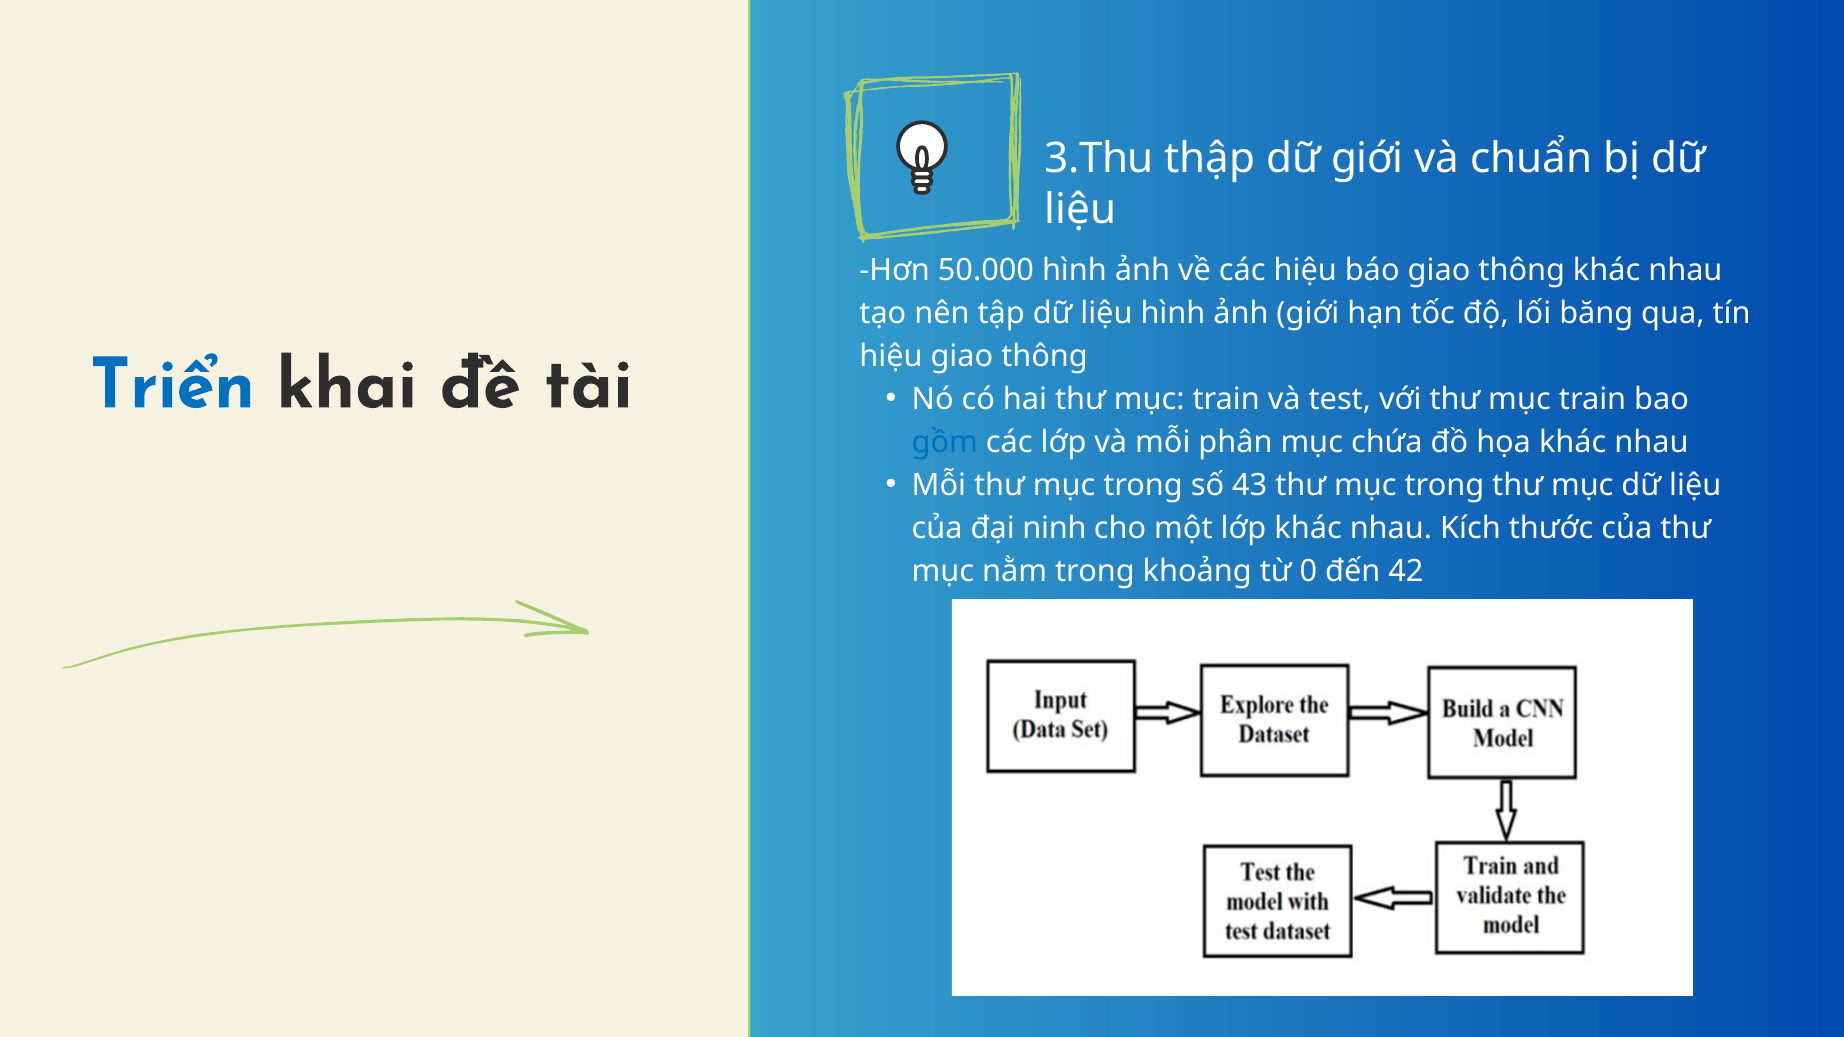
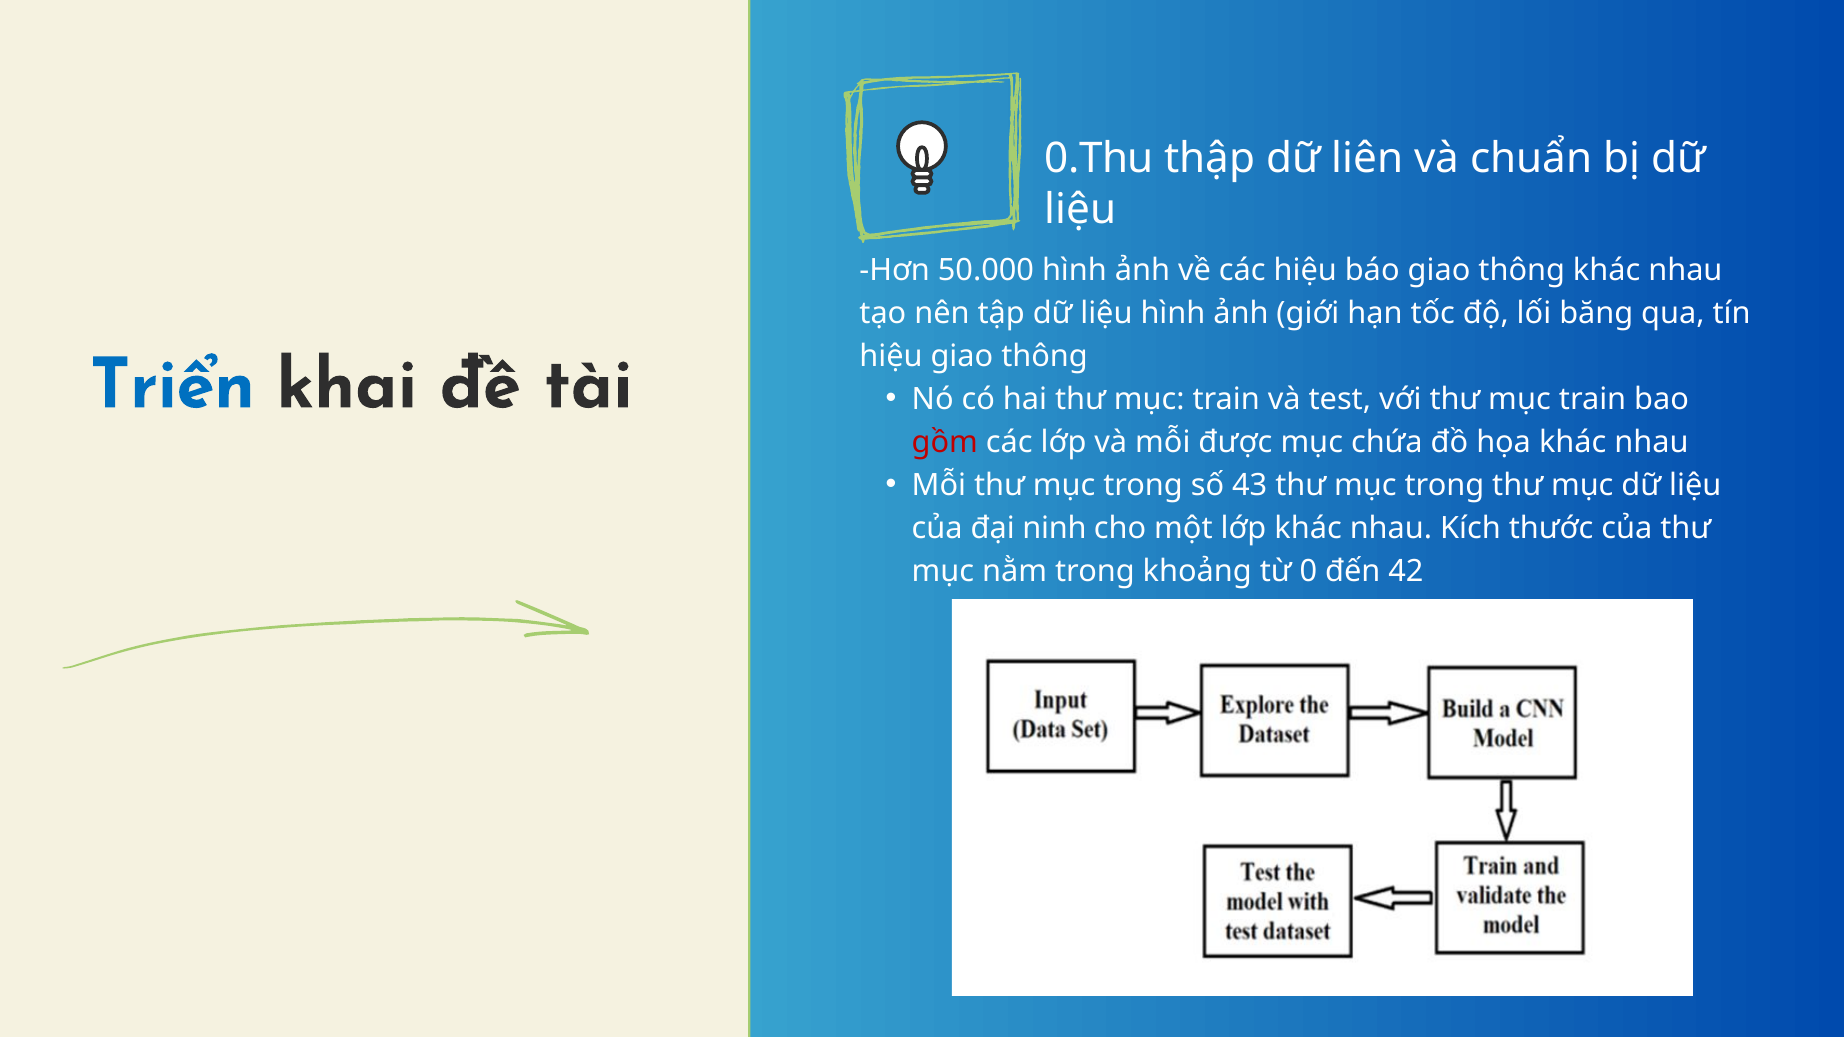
3.Thu: 3.Thu -> 0.Thu (1099, 159)
dữ giới: giới -> liên (1367, 159)
gồm colour: blue -> red (945, 442)
phân: phân -> được (1235, 442)
